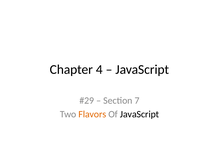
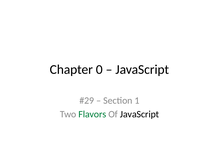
4: 4 -> 0 (99, 70)
7: 7 -> 1 (137, 101)
Flavors colour: orange -> green (92, 114)
